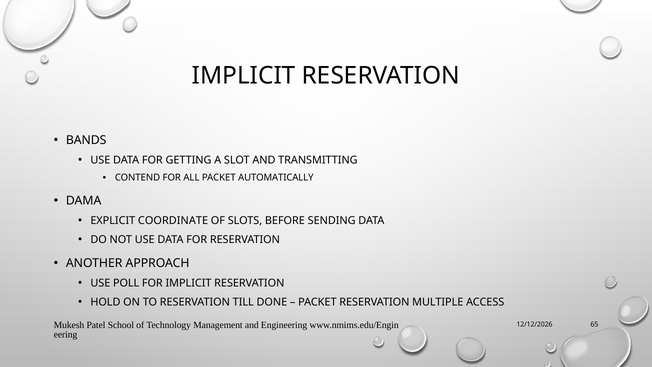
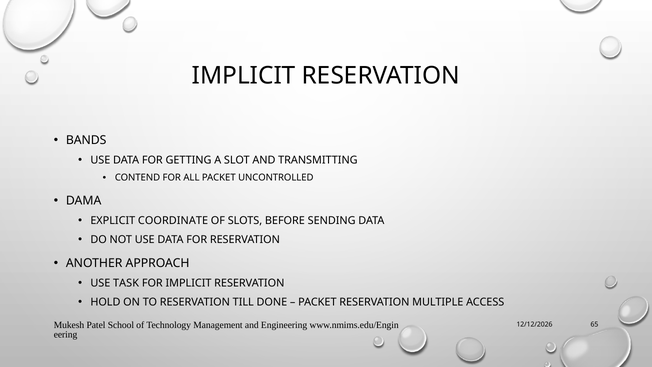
AUTOMATICALLY: AUTOMATICALLY -> UNCONTROLLED (276, 178)
POLL: POLL -> TASK (126, 283)
